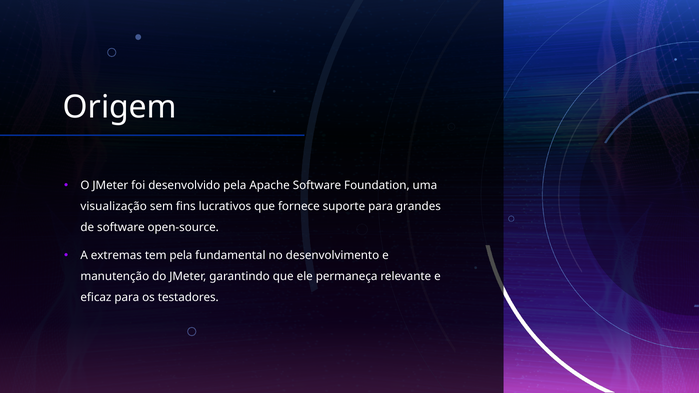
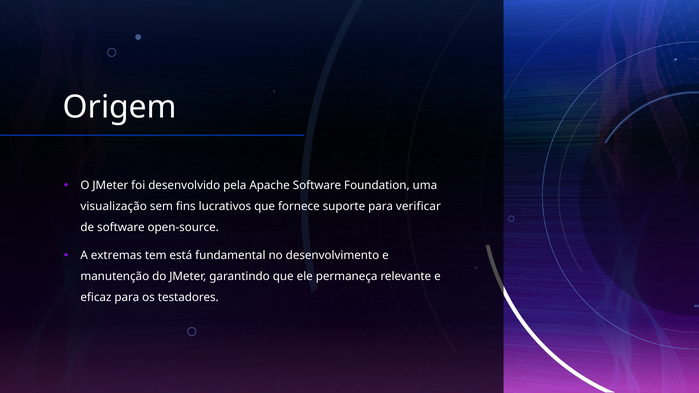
grandes: grandes -> verificar (418, 206)
tem pela: pela -> está (181, 256)
